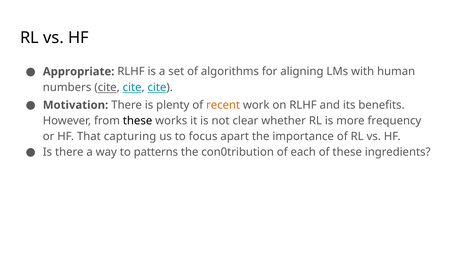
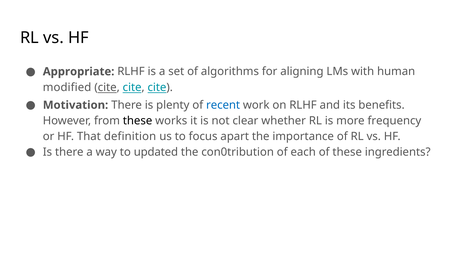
numbers: numbers -> modified (67, 88)
recent colour: orange -> blue (223, 105)
capturing: capturing -> definition (130, 136)
patterns: patterns -> updated (156, 152)
